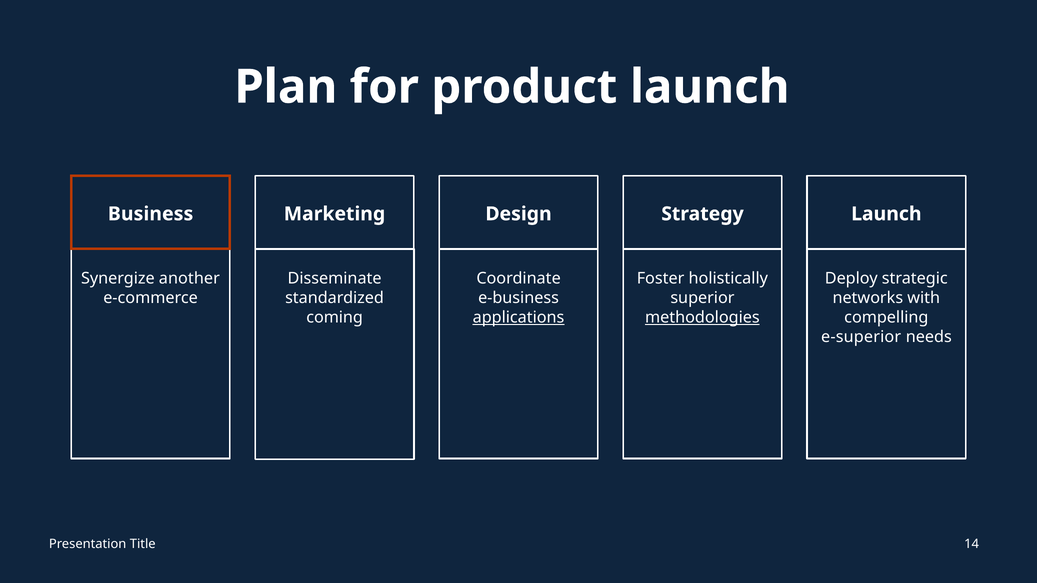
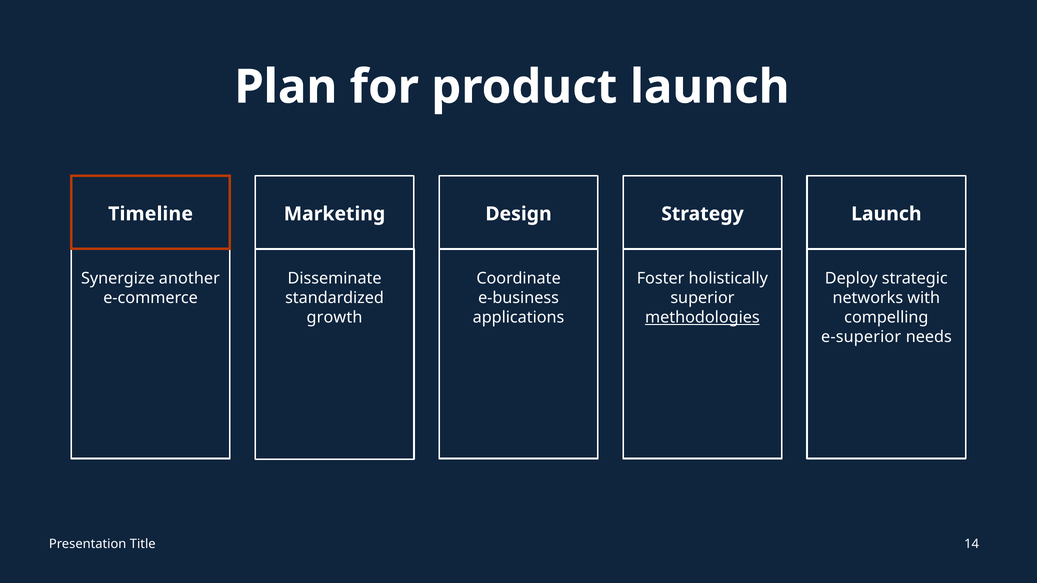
Business: Business -> Timeline (151, 214)
coming: coming -> growth (334, 318)
applications underline: present -> none (519, 318)
